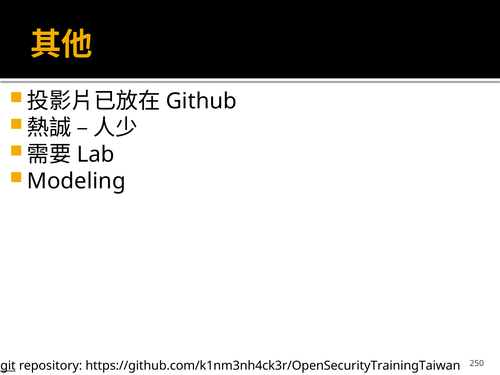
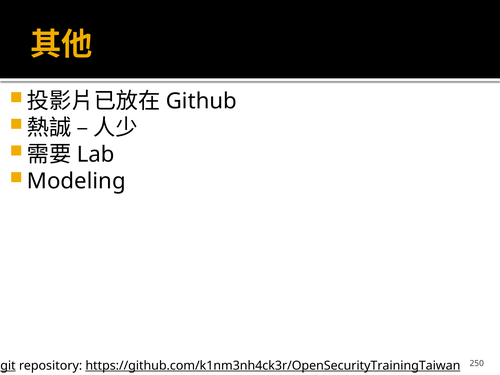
https://github.com/k1nm3nh4ck3r/OpenSecurityTrainingTaiwan underline: none -> present (273, 366)
